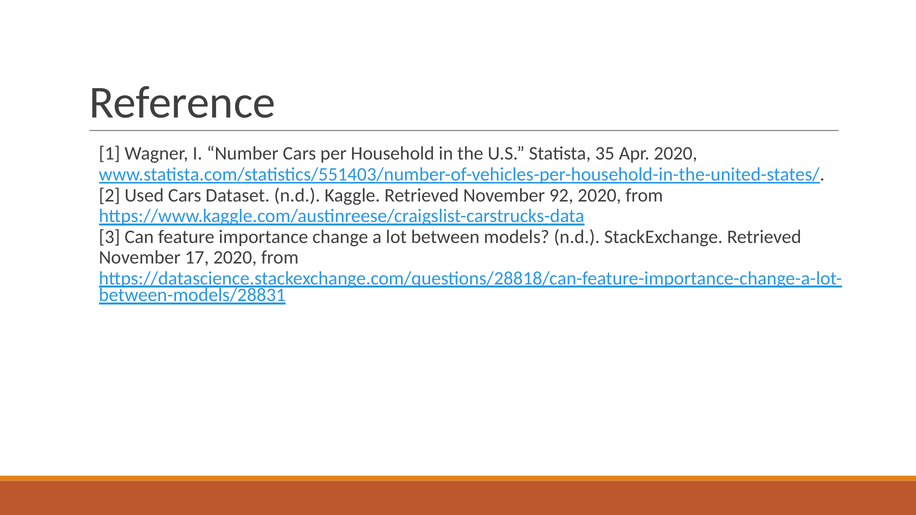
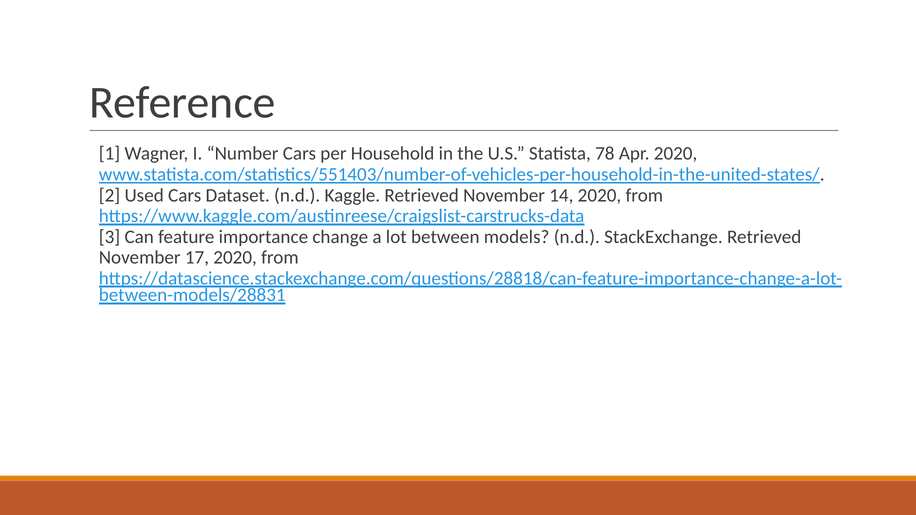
35: 35 -> 78 (605, 154)
92: 92 -> 14 (561, 195)
